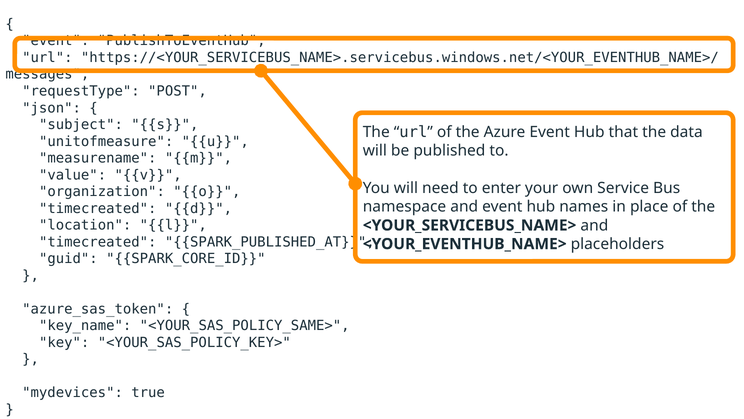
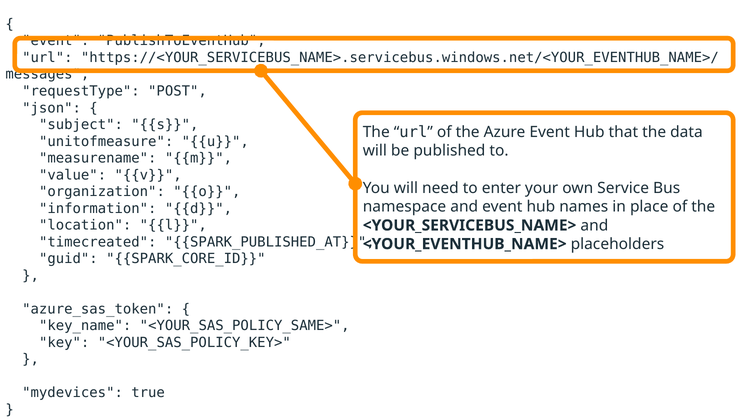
timecreated: timecreated -> information (98, 208)
